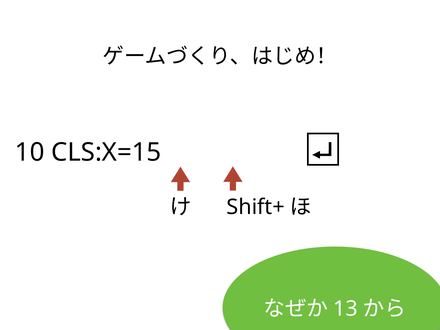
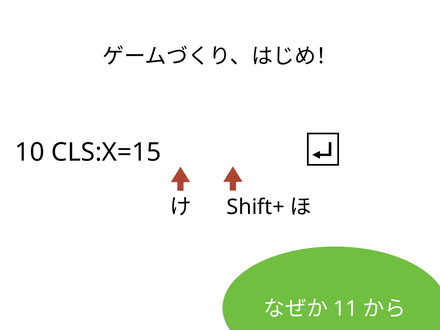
13: 13 -> 11 (346, 309)
